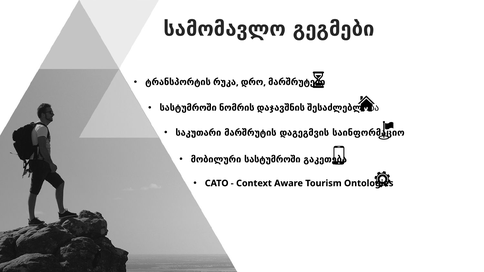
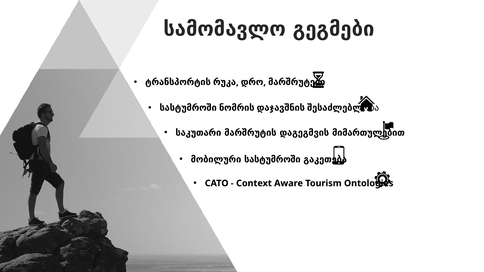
საინფორმაციო: საინფორმაციო -> მიმართულებით (368, 133)
